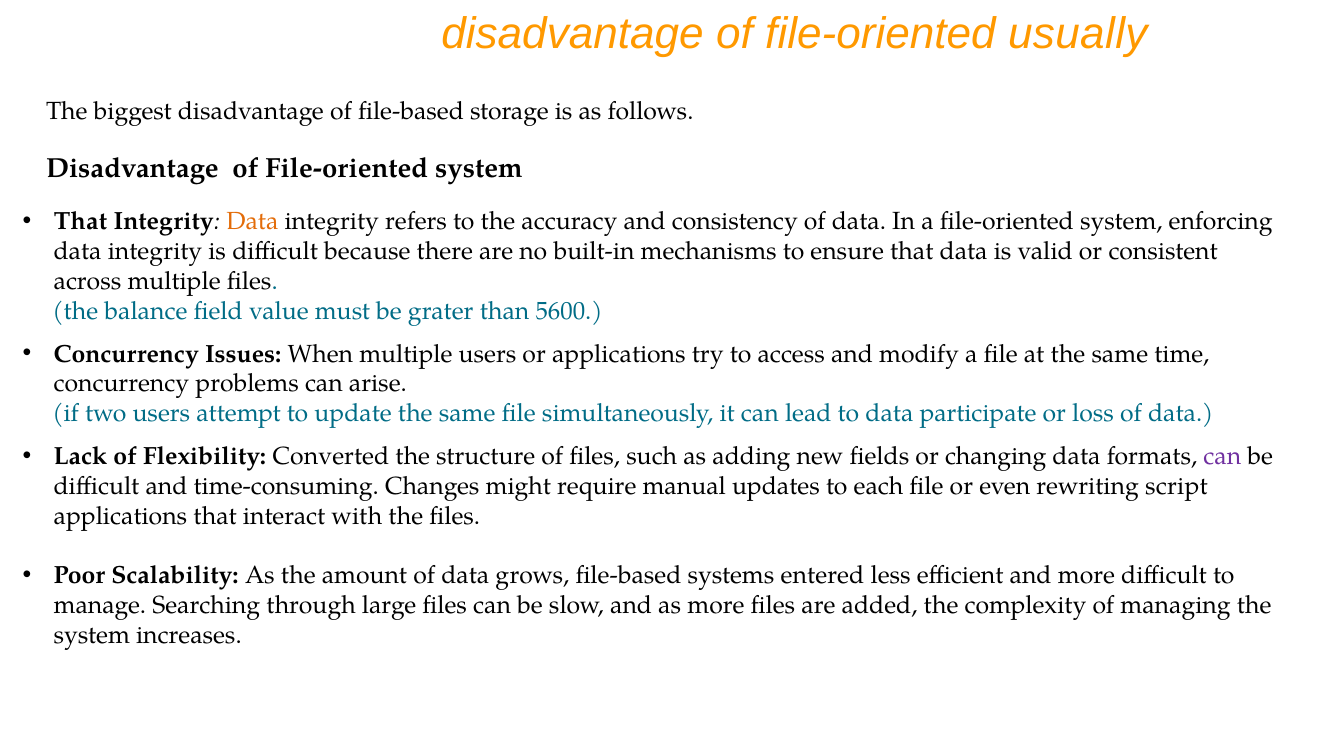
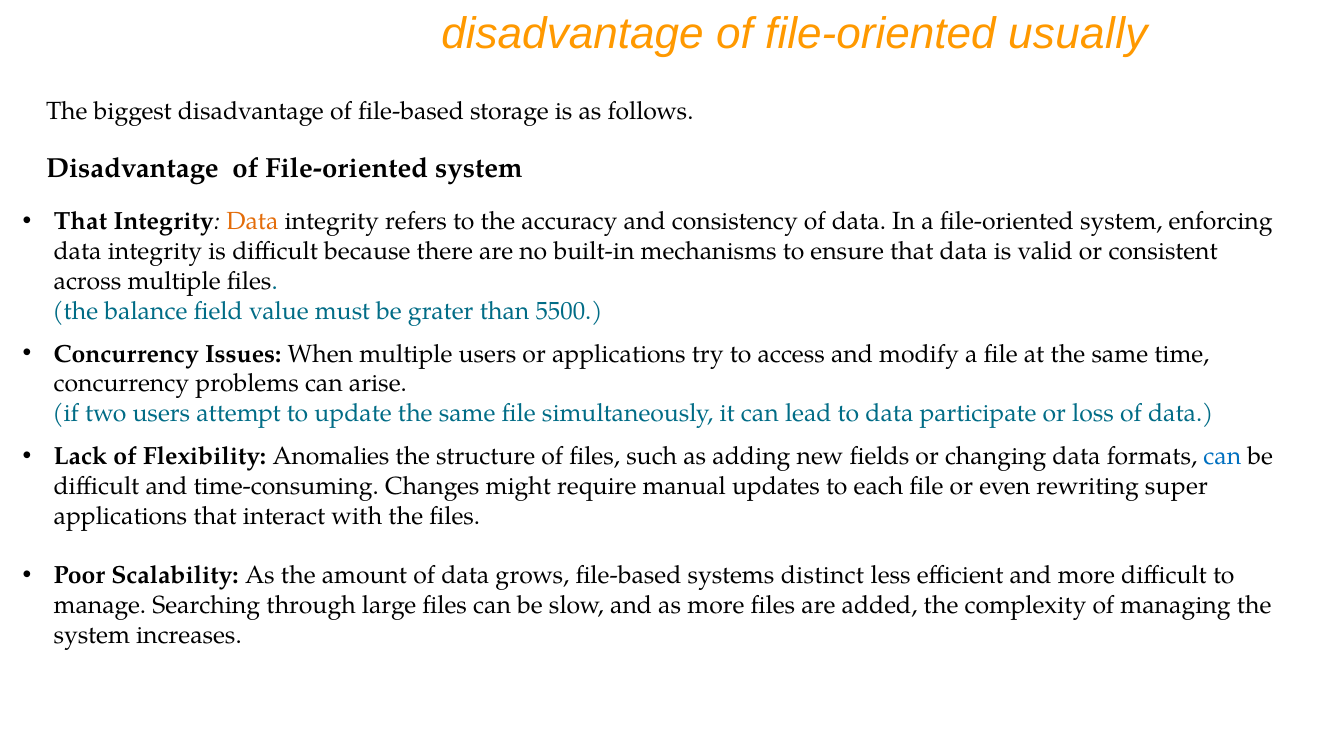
5600: 5600 -> 5500 (569, 311)
Converted: Converted -> Anomalies (331, 456)
can colour: purple -> blue (1222, 456)
script: script -> super (1176, 486)
entered: entered -> distinct (822, 576)
